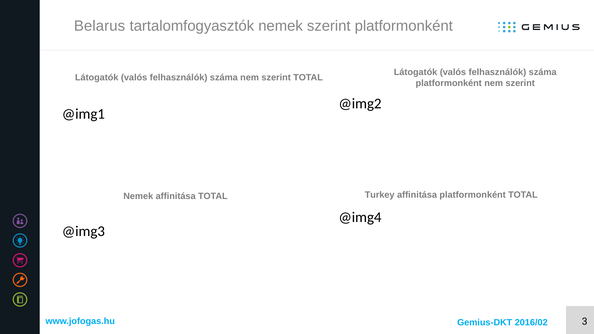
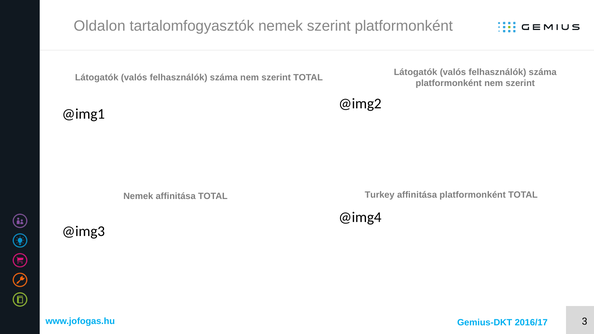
Belarus: Belarus -> Oldalon (100, 26)
2016/02: 2016/02 -> 2016/17 (531, 323)
